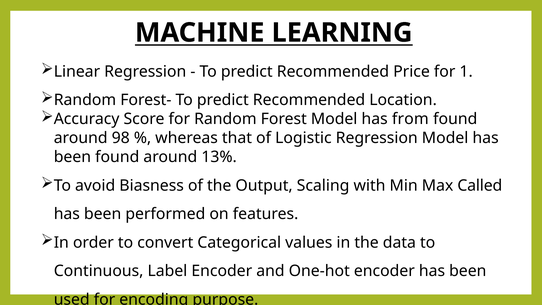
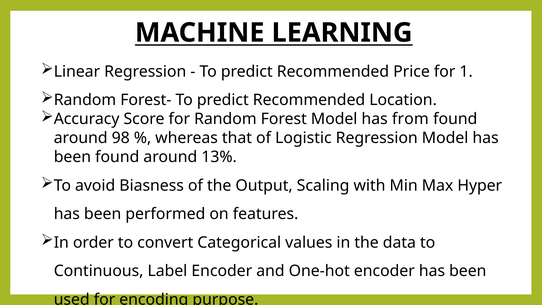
Called: Called -> Hyper (480, 185)
